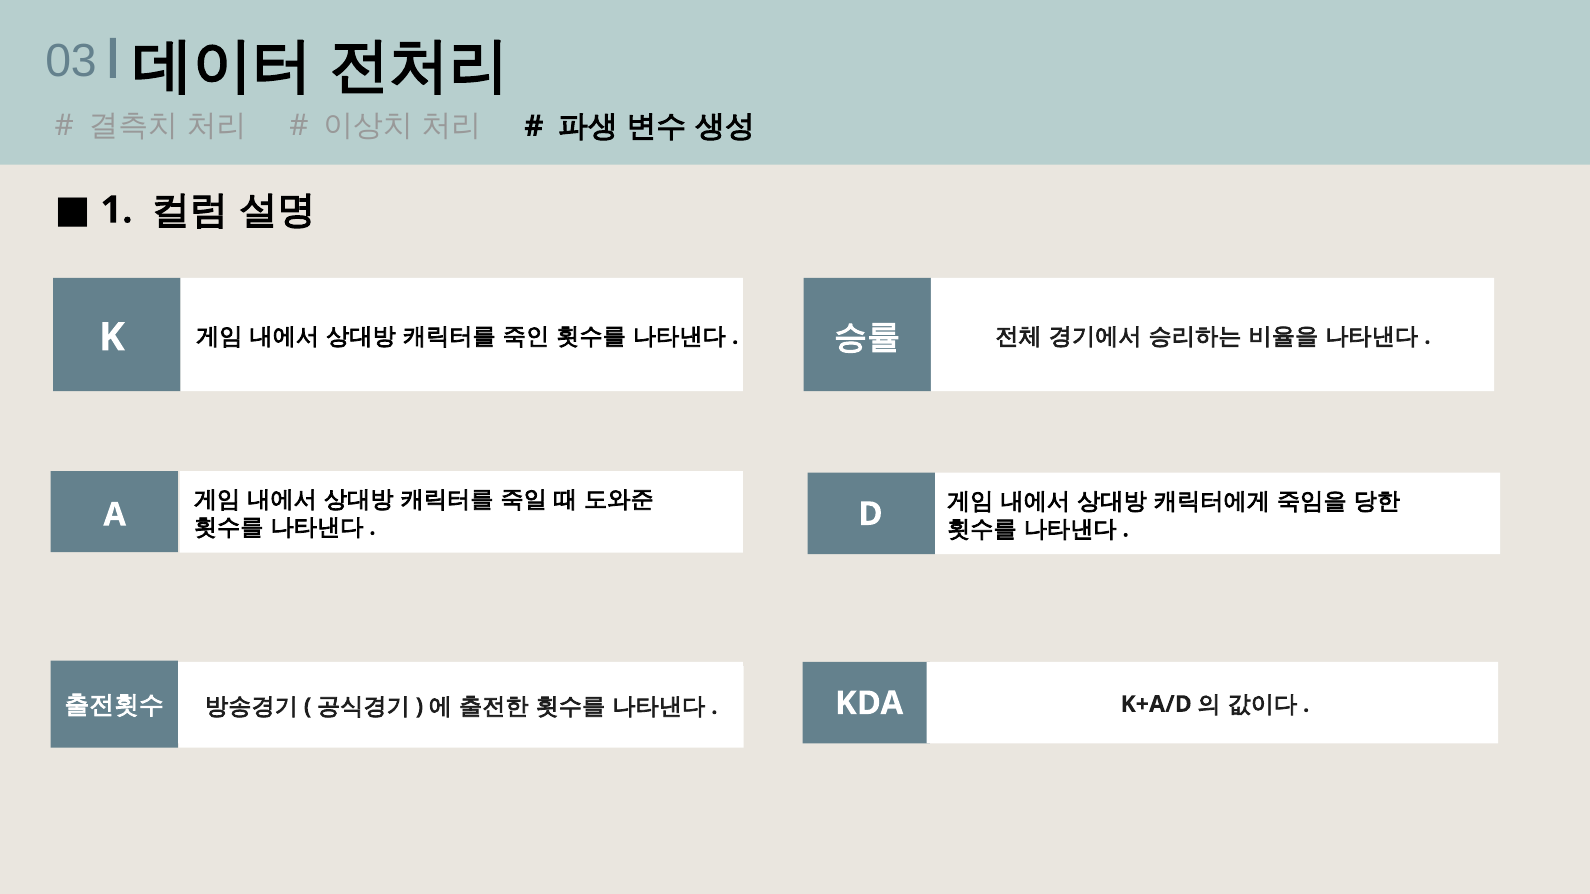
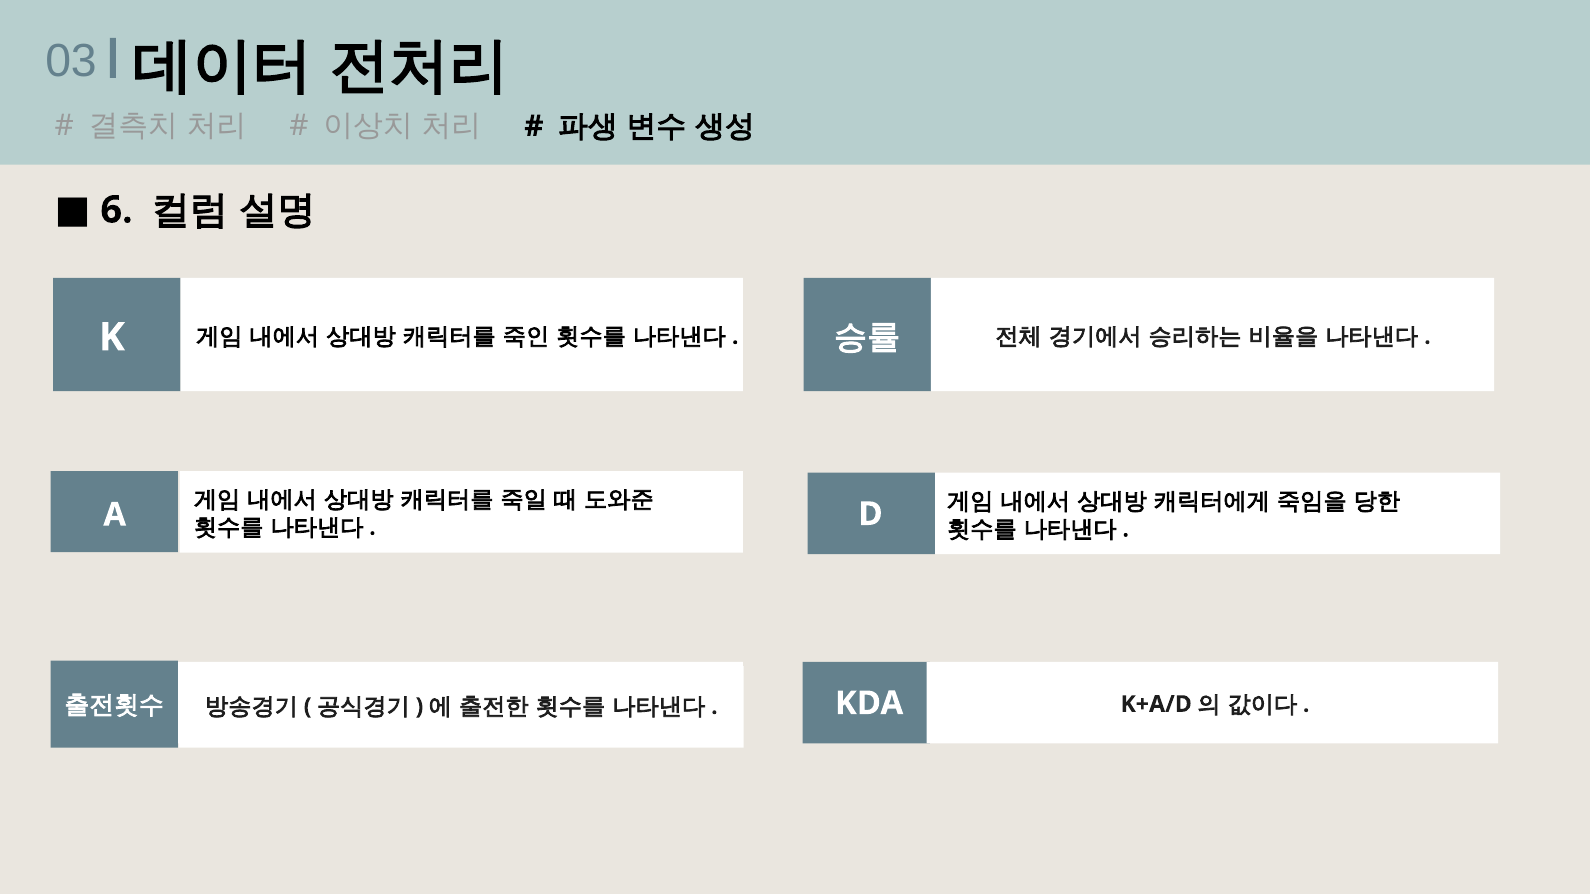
1: 1 -> 6 (117, 210)
